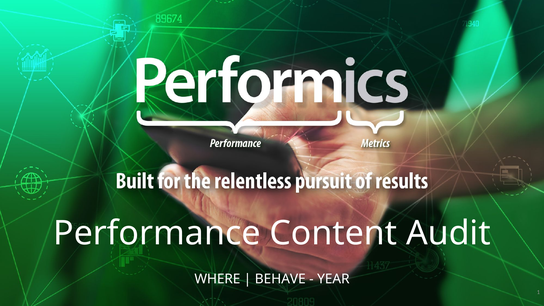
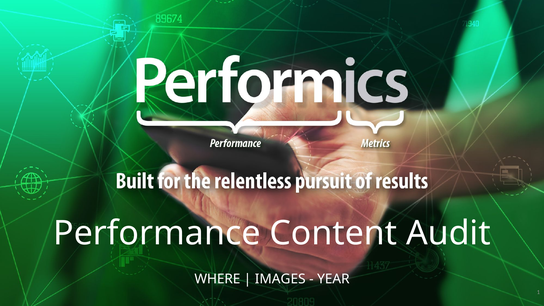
BEHAVE: BEHAVE -> IMAGES (280, 279)
